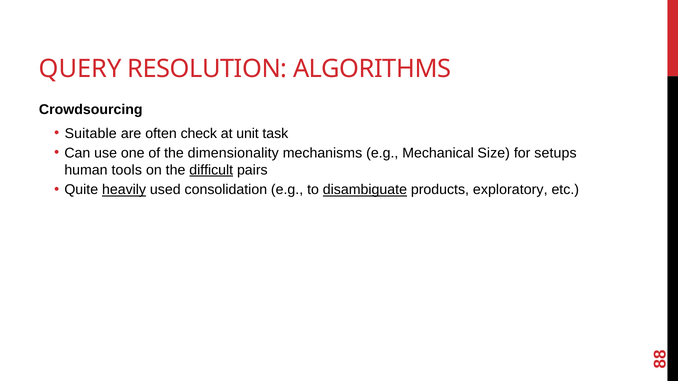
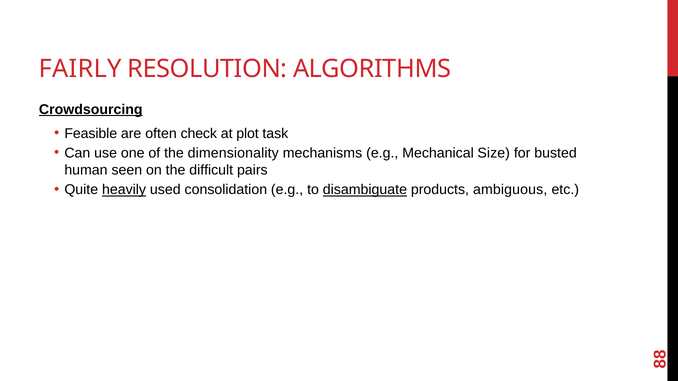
QUERY: QUERY -> FAIRLY (80, 69)
Crowdsourcing underline: none -> present (91, 109)
Suitable: Suitable -> Feasible (91, 133)
unit: unit -> plot (248, 133)
setups: setups -> busted (556, 153)
tools: tools -> seen (127, 170)
difficult underline: present -> none (211, 170)
exploratory: exploratory -> ambiguous (510, 190)
